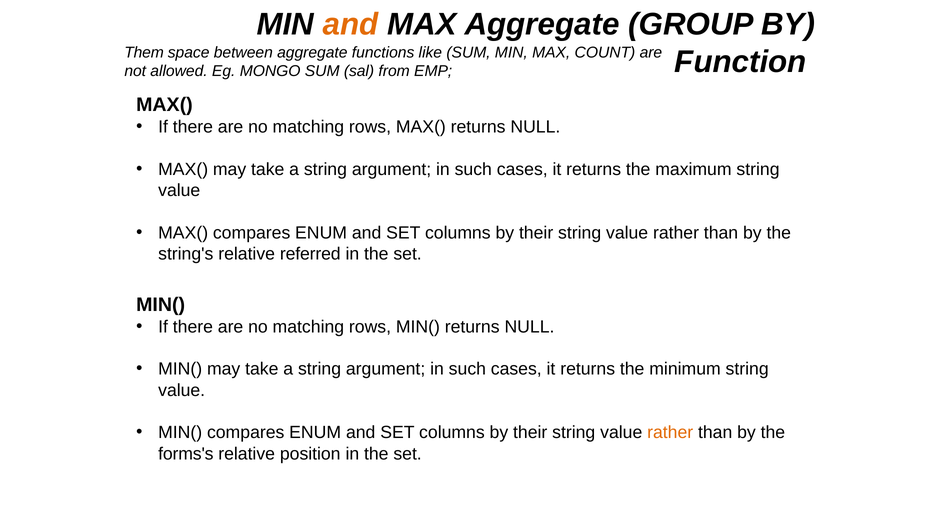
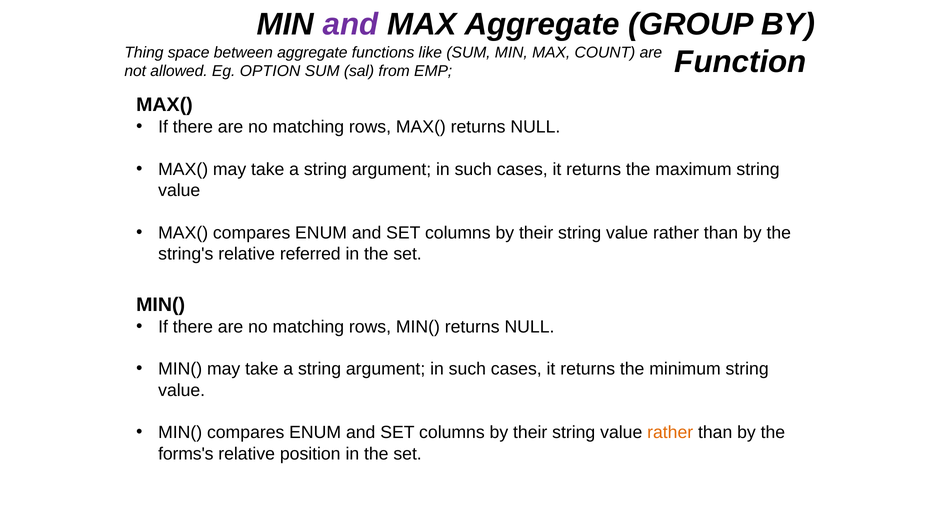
and colour: orange -> purple (351, 24)
Them: Them -> Thing (144, 52)
MONGO: MONGO -> OPTION (270, 71)
